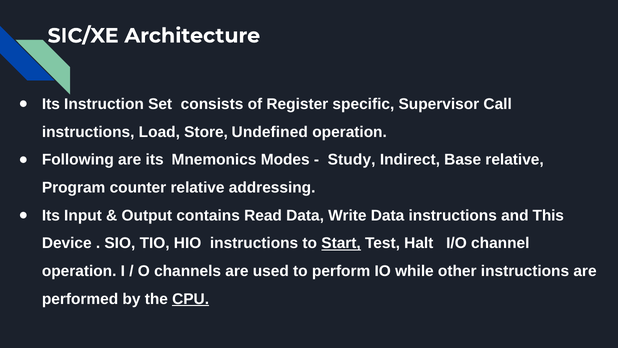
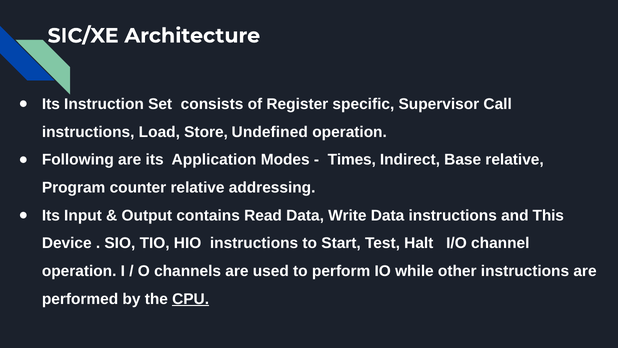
Mnemonics: Mnemonics -> Application (214, 160)
Study: Study -> Times (352, 160)
Start underline: present -> none (341, 243)
